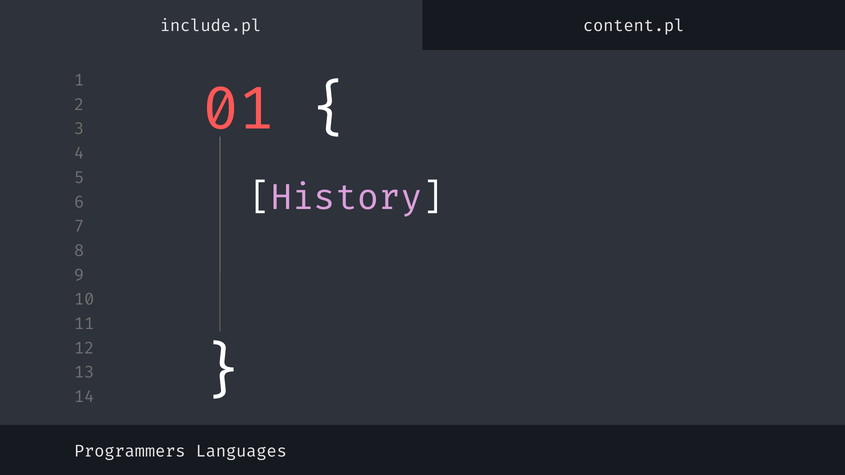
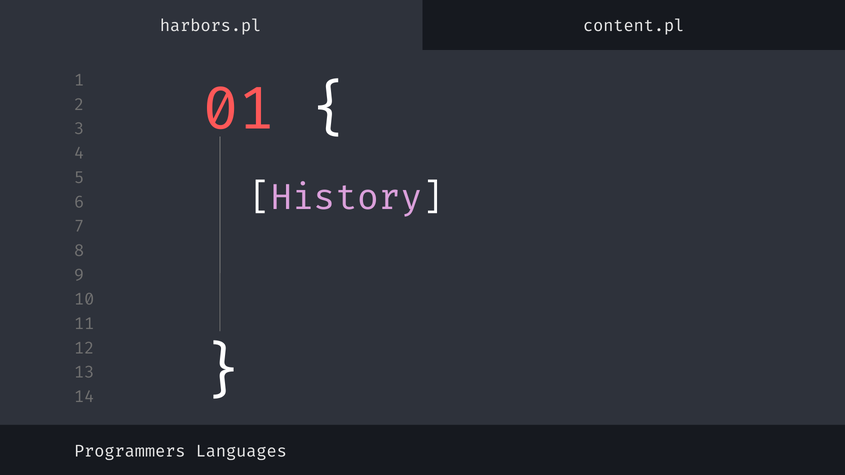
include.pl: include.pl -> harbors.pl (211, 26)
